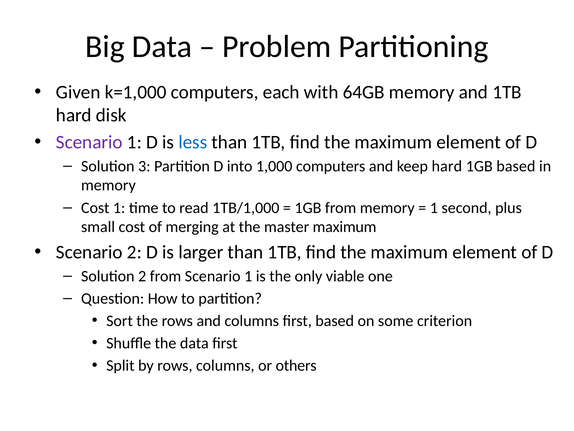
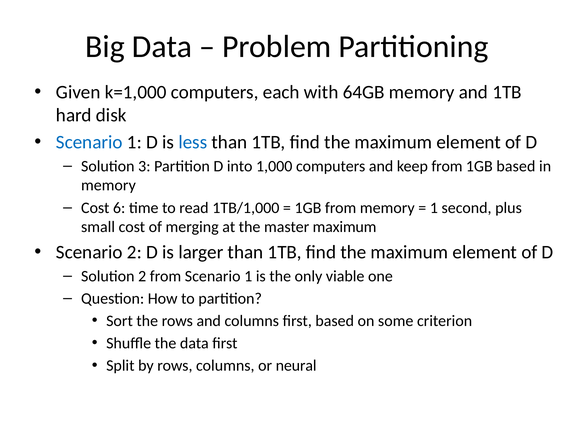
Scenario colour: purple -> blue (89, 142)
keep hard: hard -> from (447, 166)
Cost 1: 1 -> 6 (119, 208)
others: others -> neural (296, 365)
